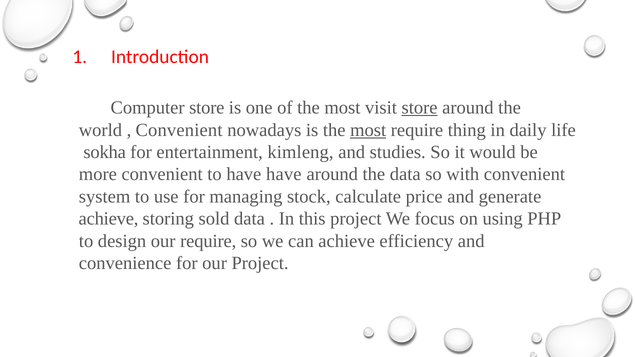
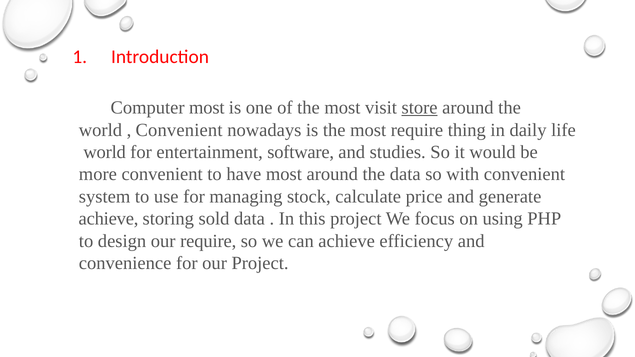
Computer store: store -> most (207, 108)
most underline: present -> none (368, 130)
sokha: sokha -> world (105, 152)
kimleng: kimleng -> software (301, 152)
have have: have -> most (284, 174)
